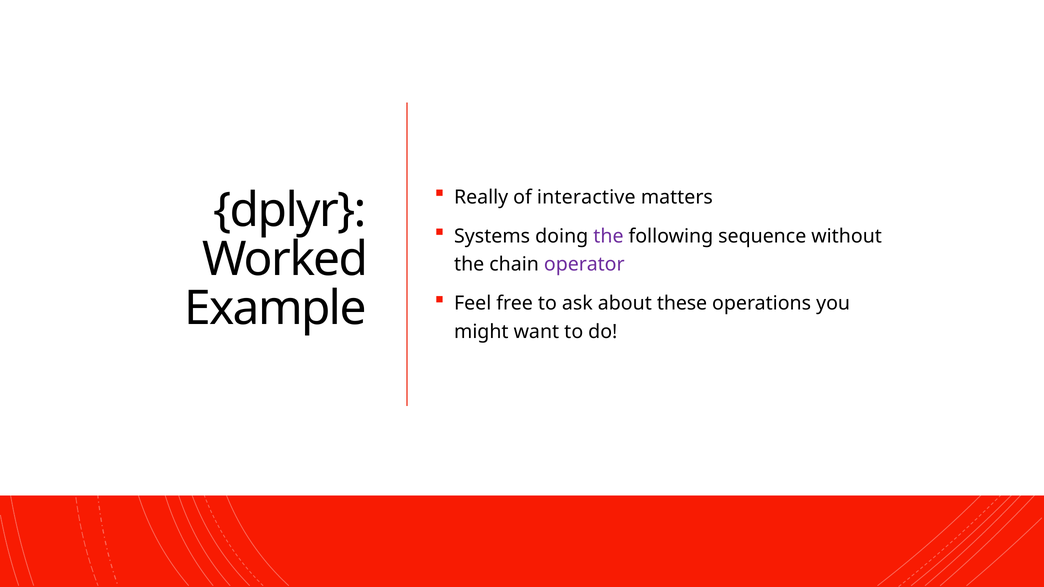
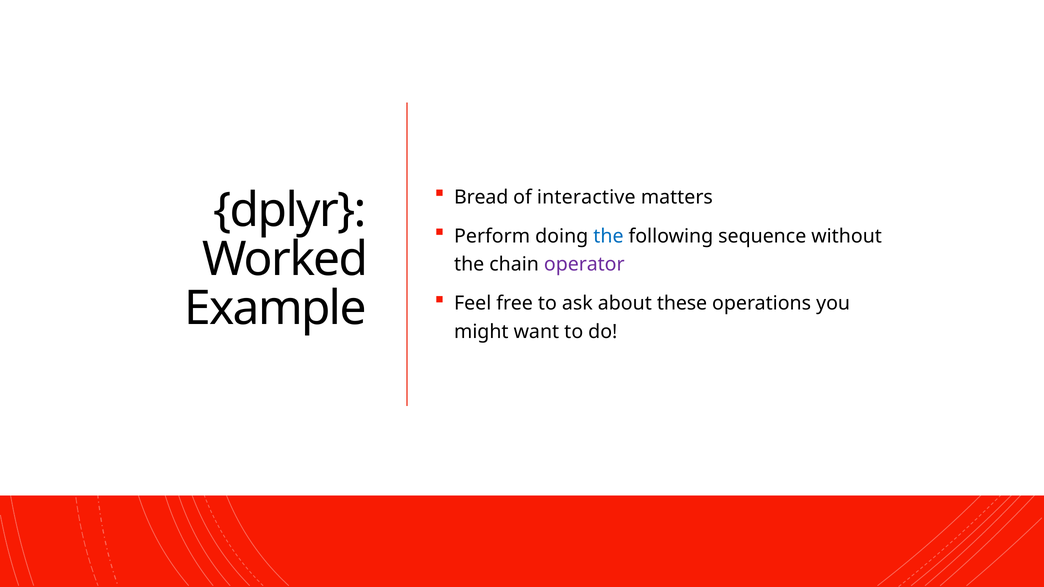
Really: Really -> Bread (481, 197)
Systems: Systems -> Perform (492, 236)
the colour: purple -> blue (608, 236)
